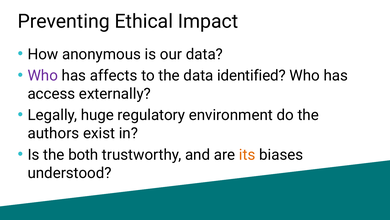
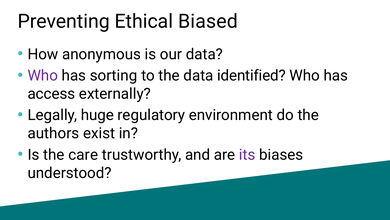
Impact: Impact -> Biased (208, 21)
affects: affects -> sorting (114, 75)
both: both -> care (83, 154)
its colour: orange -> purple (247, 154)
